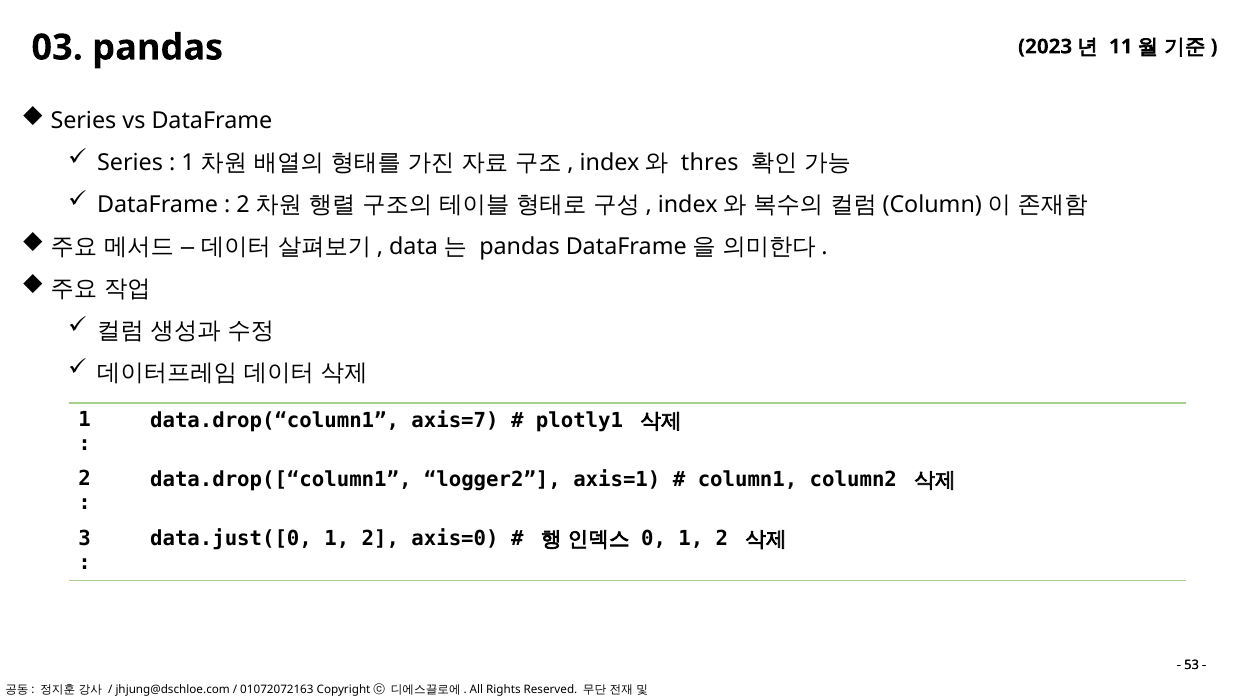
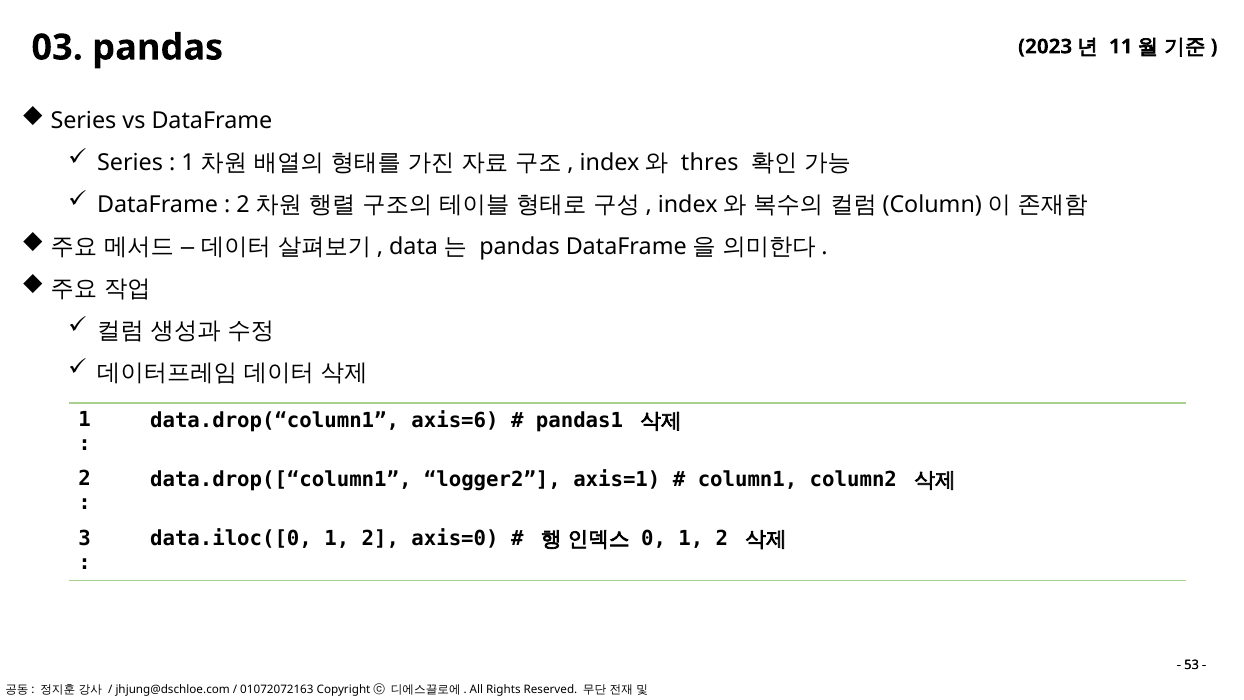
axis=7: axis=7 -> axis=6 (455, 421)
plotly1: plotly1 -> pandas1 (580, 421)
data.just([0: data.just([0 -> data.iloc([0 (231, 539)
